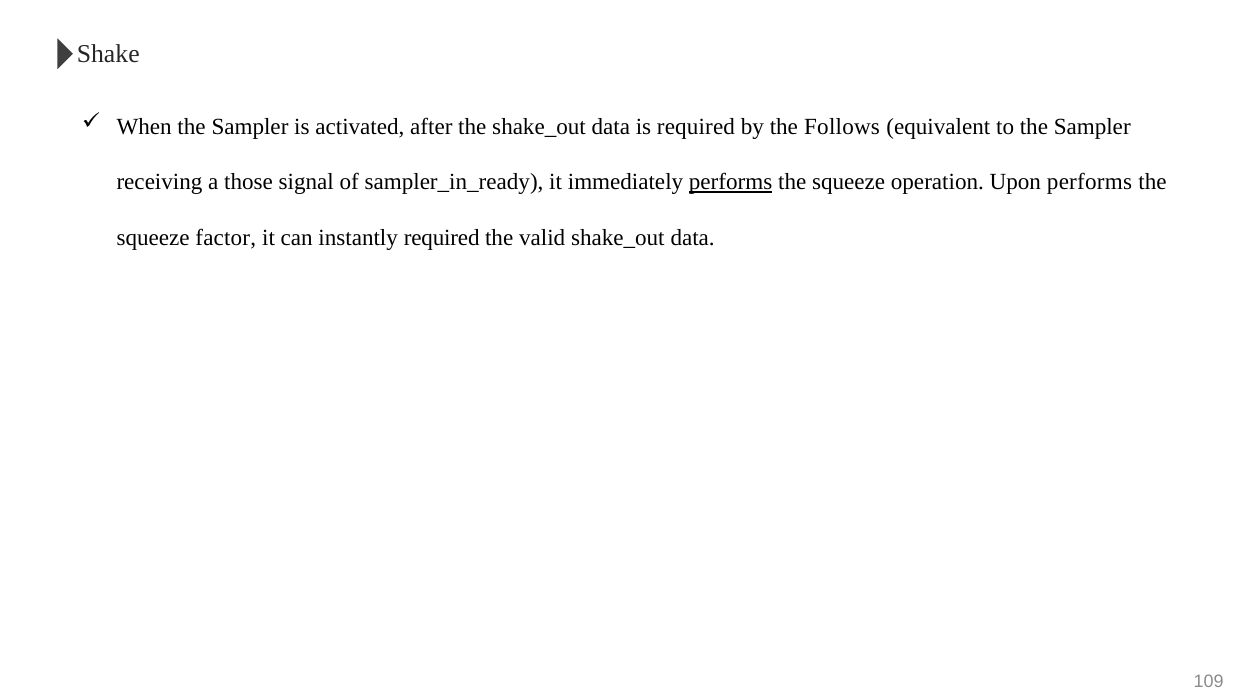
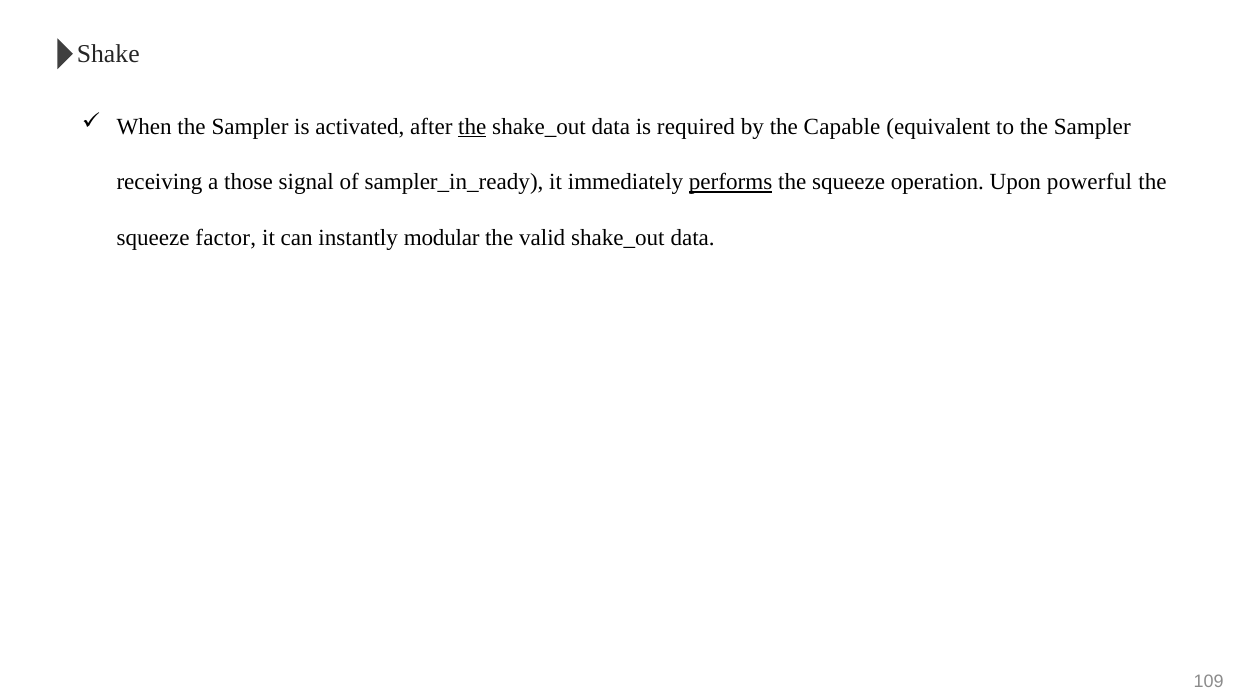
the underline: none -> present (472, 127)
Follows: Follows -> Capable (842, 127)
Upon performs: performs -> powerful (1089, 182)
instantly required: required -> modular (442, 238)
